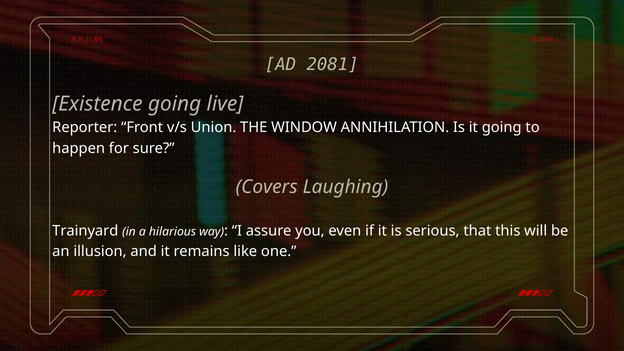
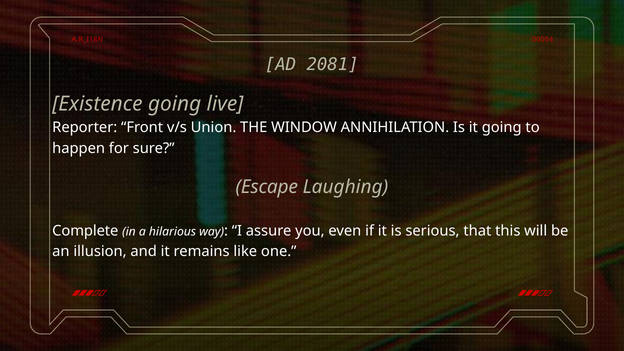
Covers: Covers -> Escape (267, 187)
Trainyard: Trainyard -> Complete (85, 231)
